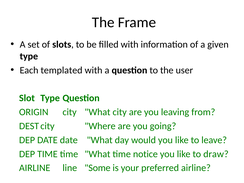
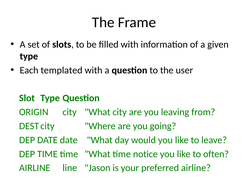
draw: draw -> often (216, 154)
Some: Some -> Jason (98, 168)
